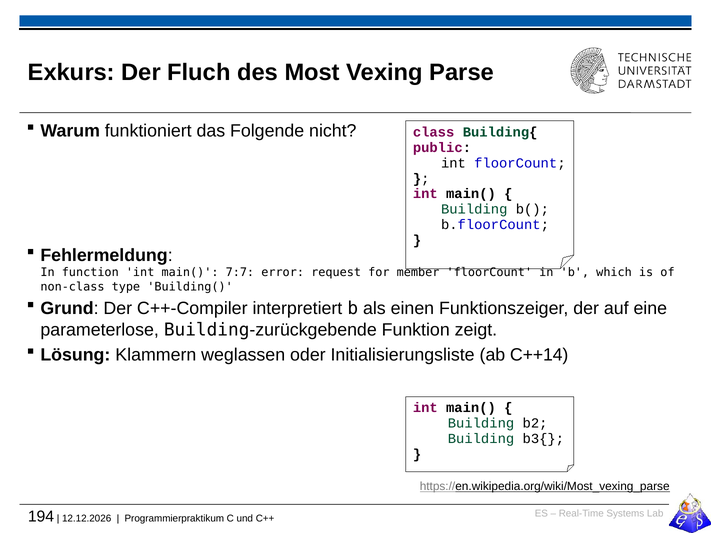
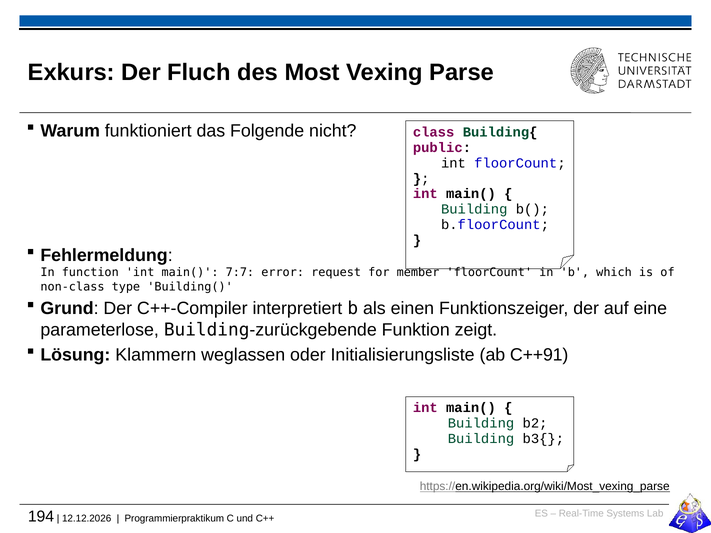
C++14: C++14 -> C++91 (539, 355)
